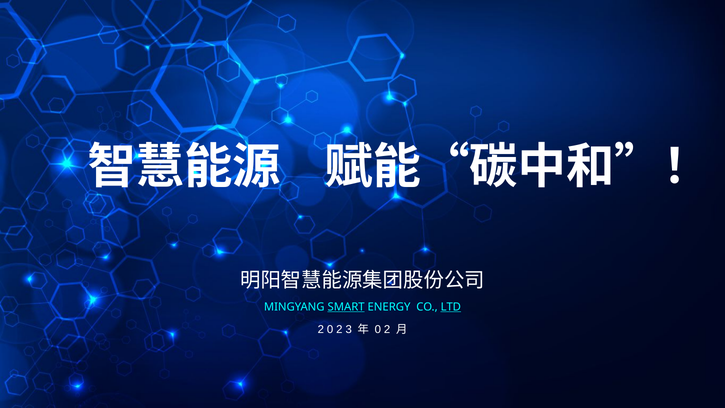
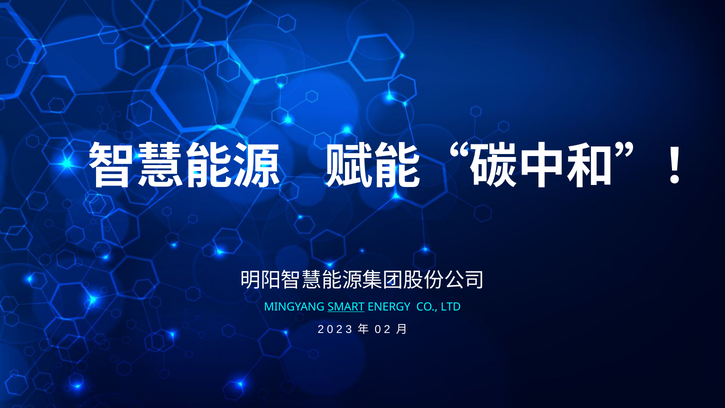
LTD underline: present -> none (451, 307)
